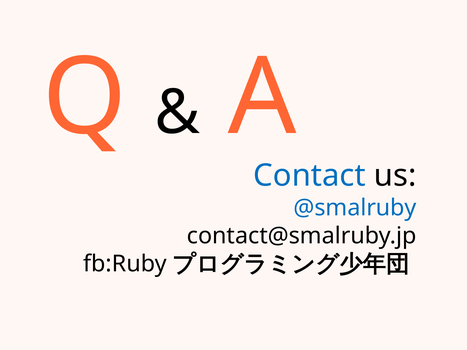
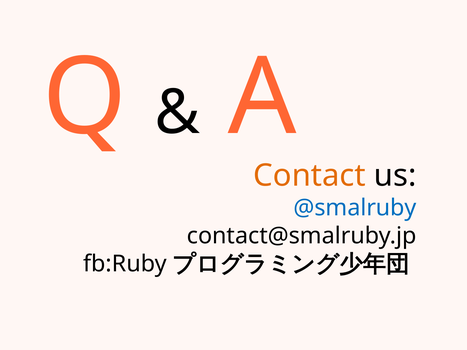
Contact colour: blue -> orange (310, 176)
